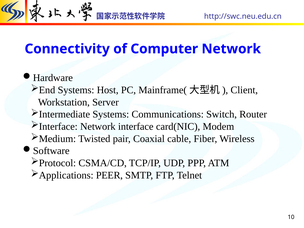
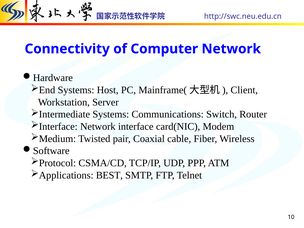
PEER: PEER -> BEST (109, 175)
